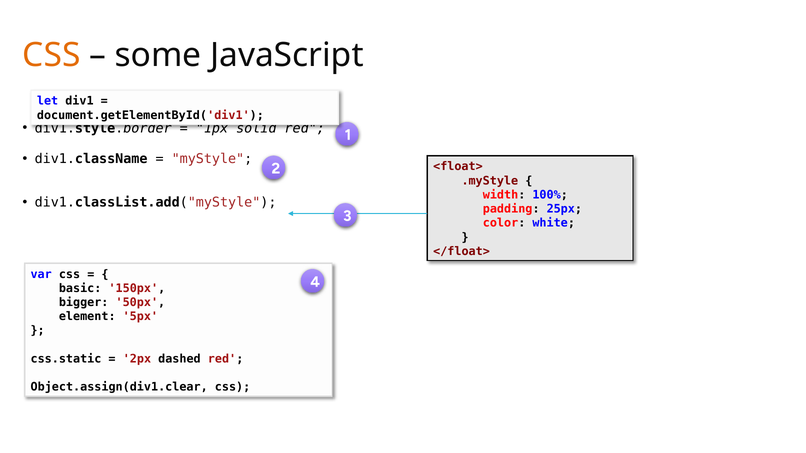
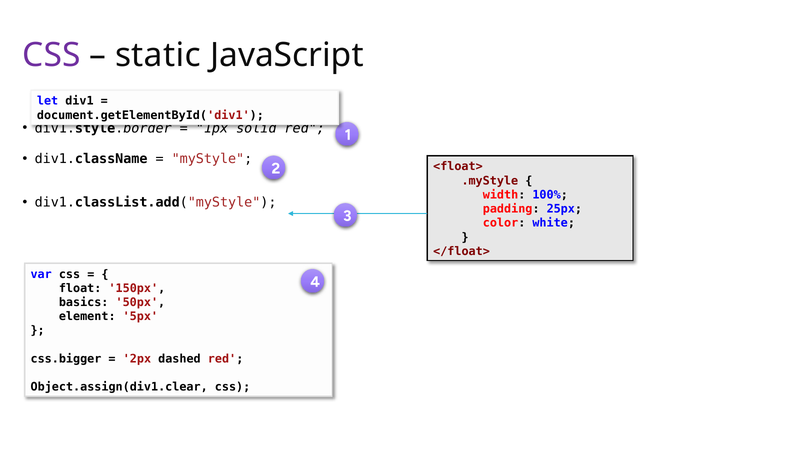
CSS colour: orange -> purple (51, 55)
some: some -> static (158, 55)
basic: basic -> float (80, 289)
bigger: bigger -> basics (84, 303)
css.static: css.static -> css.bigger (66, 359)
